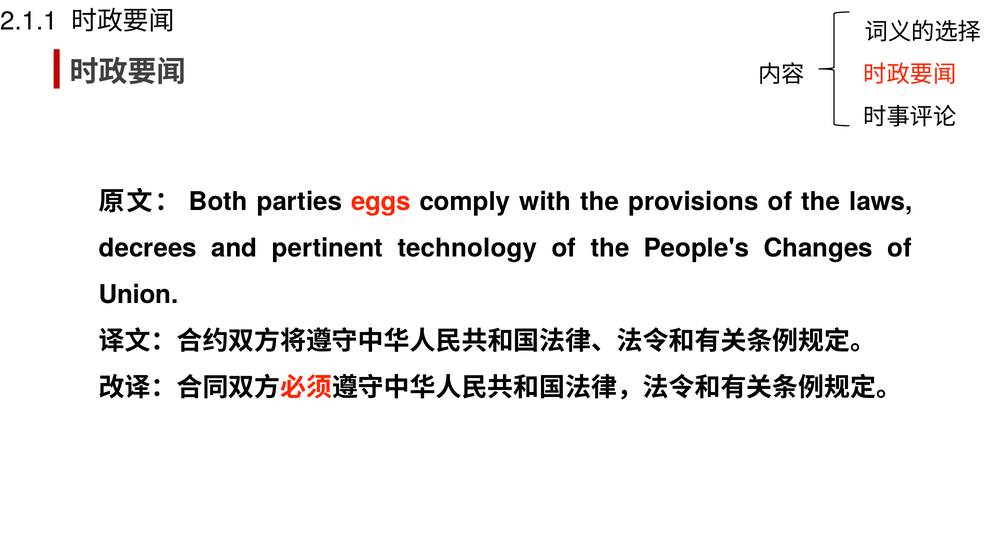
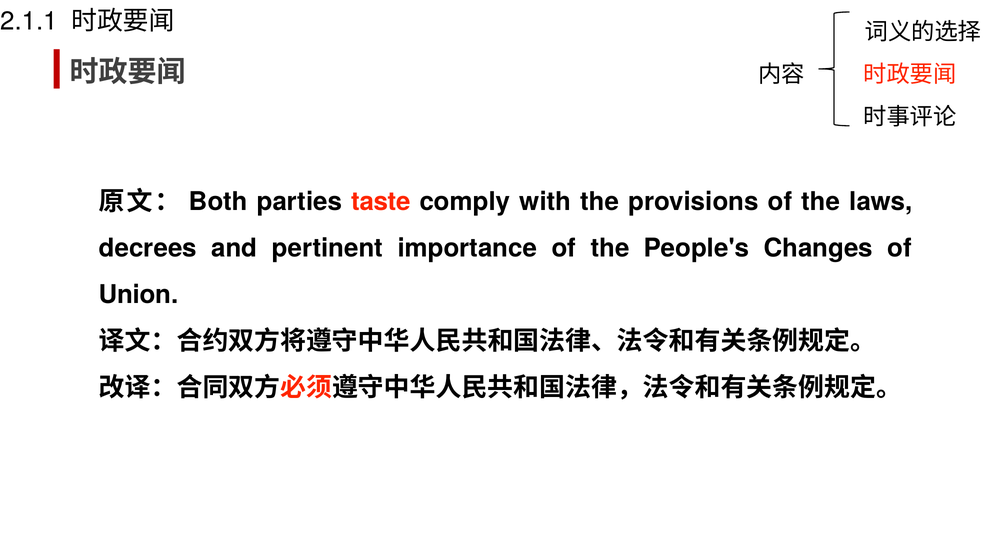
eggs: eggs -> taste (381, 202)
technology: technology -> importance (467, 248)
